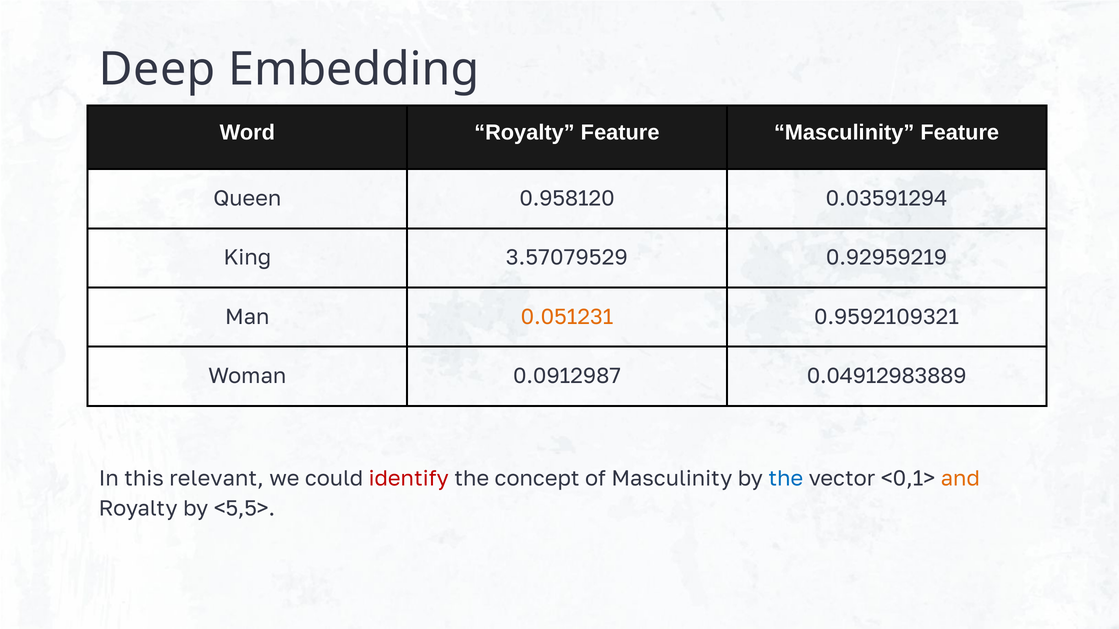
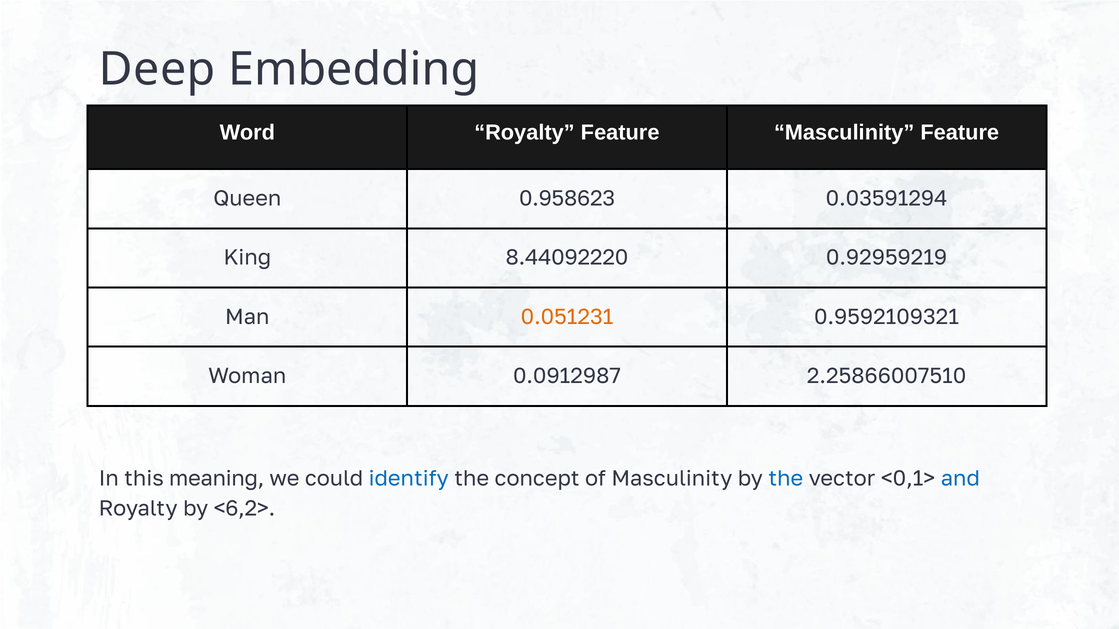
0.958120: 0.958120 -> 0.958623 (567, 199)
3.57079529: 3.57079529 -> 8.44092220 (567, 258)
0.04912983889: 0.04912983889 -> 2.25866007510 (887, 376)
relevant: relevant -> meaning (217, 479)
identify colour: red -> blue (409, 479)
and colour: orange -> blue (960, 479)
<5,5>: <5,5> -> <6,2> (244, 509)
